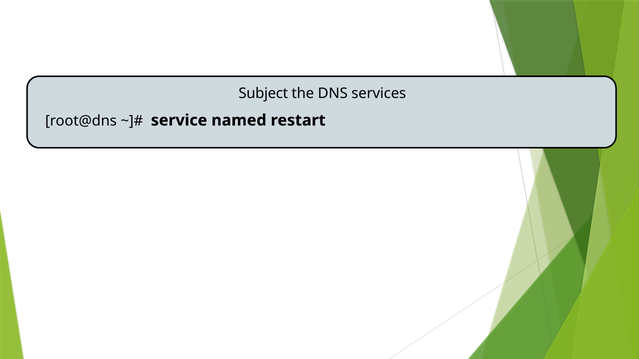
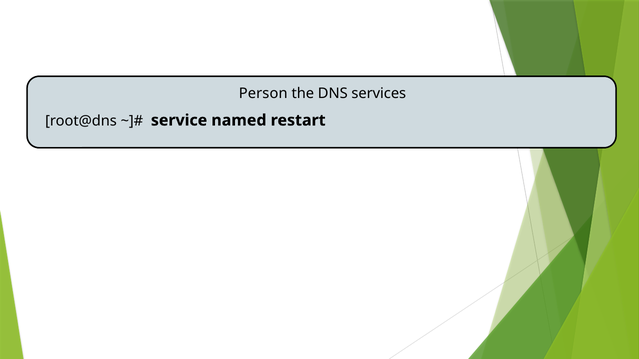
Subject: Subject -> Person (263, 93)
